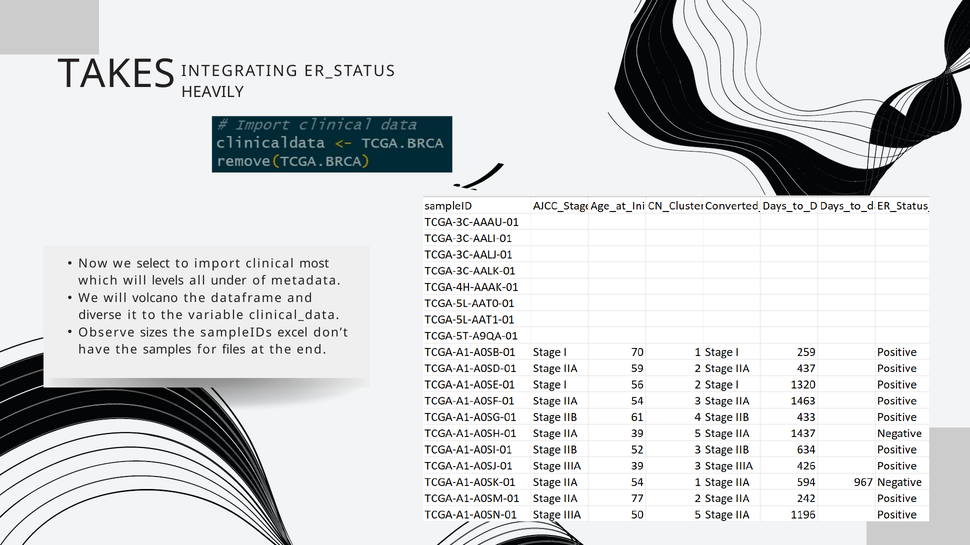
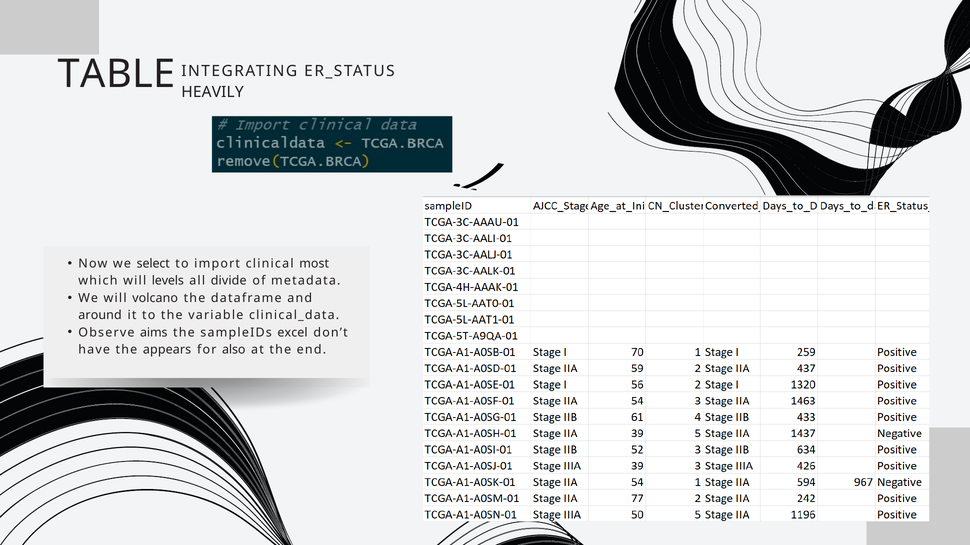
TAKES: TAKES -> TABLE (117, 74)
under: under -> divide (229, 281)
diverse: diverse -> around (100, 316)
sizes: sizes -> aims (154, 333)
samples: samples -> appears (167, 350)
files: files -> also (234, 350)
